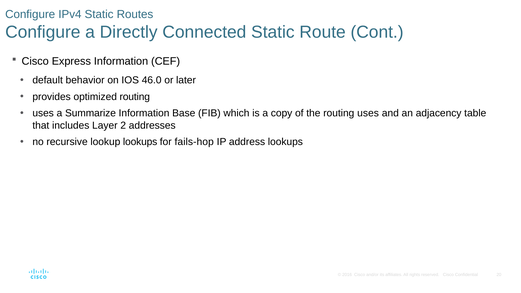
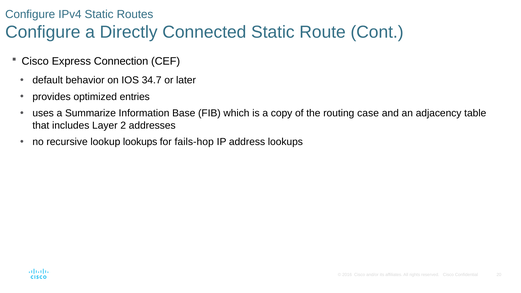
Express Information: Information -> Connection (121, 61)
46.0: 46.0 -> 34.7 (152, 80)
optimized routing: routing -> entries (135, 97)
routing uses: uses -> case (368, 113)
